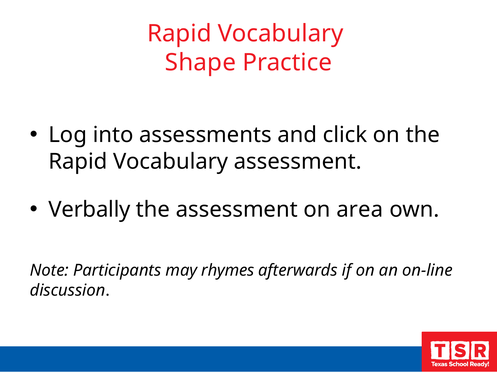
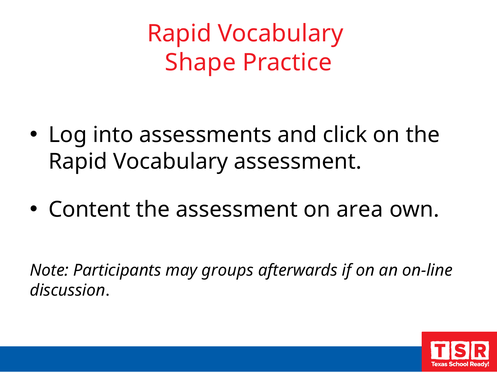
Verbally: Verbally -> Content (89, 210)
rhymes: rhymes -> groups (228, 271)
